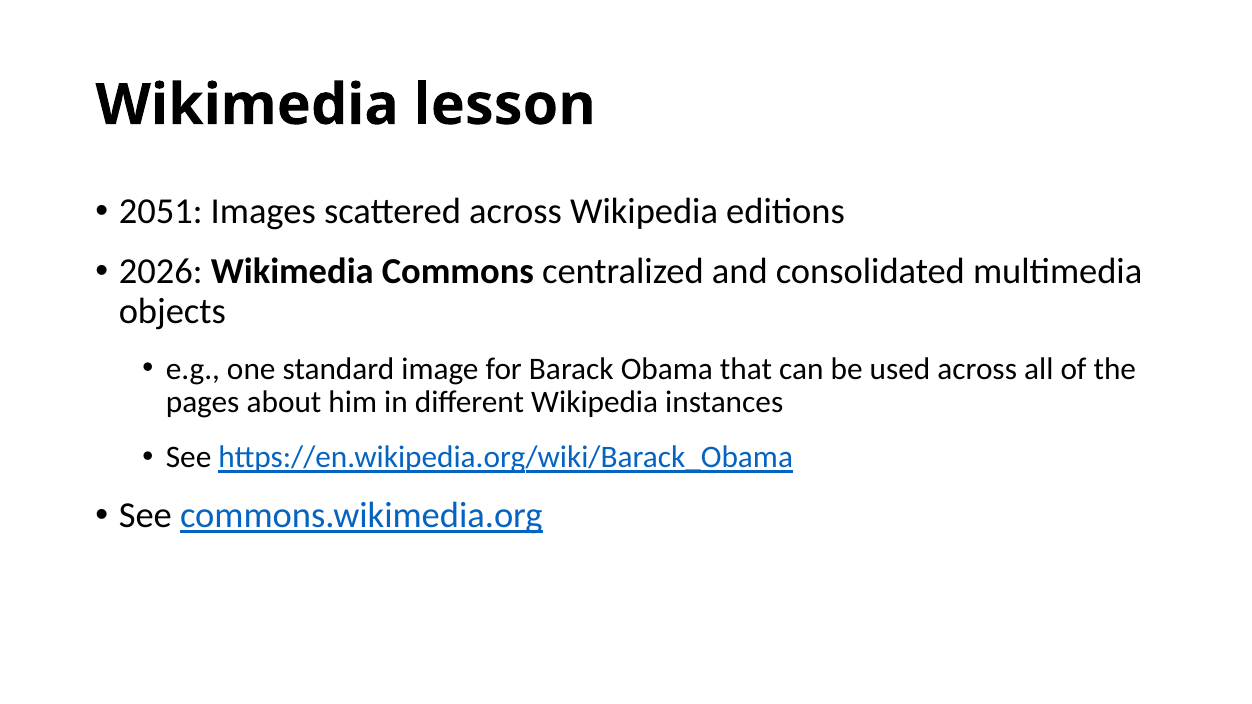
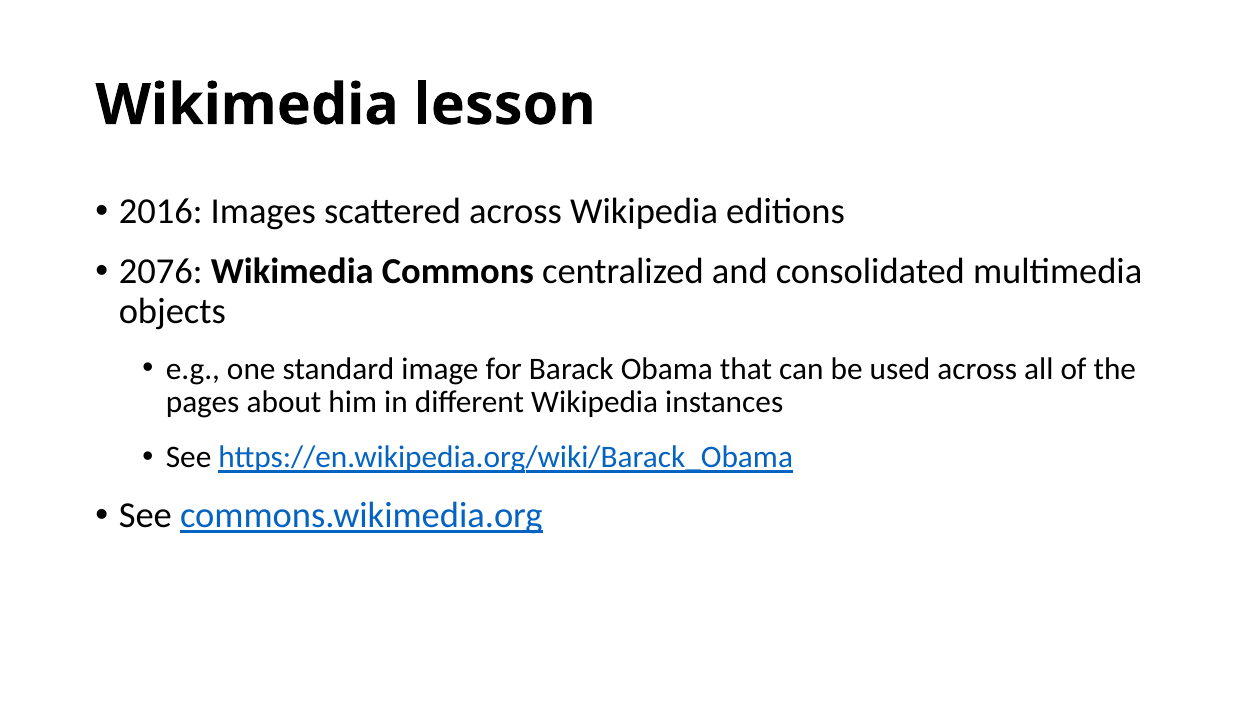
2051: 2051 -> 2016 (161, 212)
2026: 2026 -> 2076 (161, 272)
